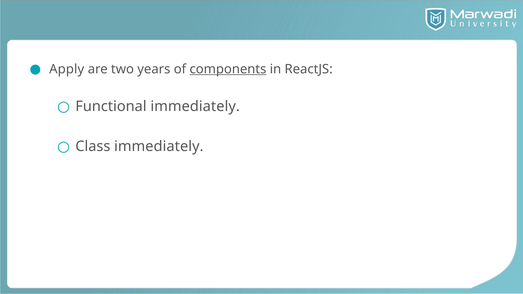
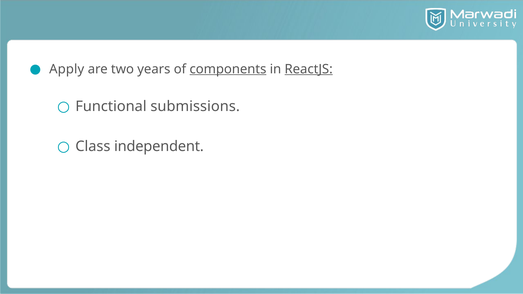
ReactJS underline: none -> present (309, 69)
Functional immediately: immediately -> submissions (195, 106)
Class immediately: immediately -> independent (159, 147)
